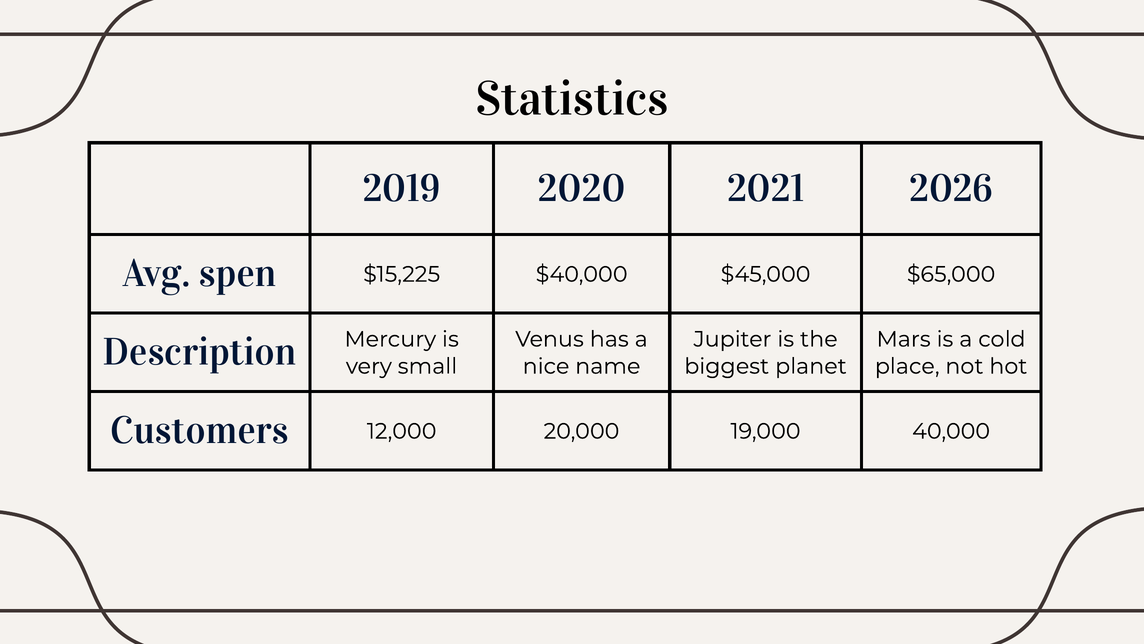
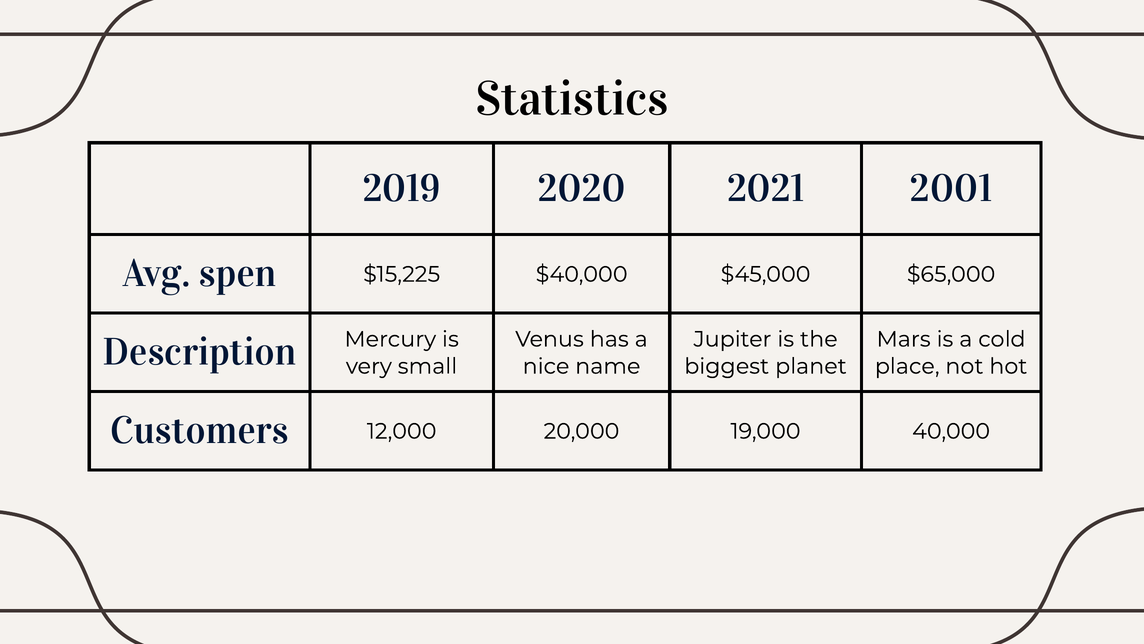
2026: 2026 -> 2001 (951, 189)
